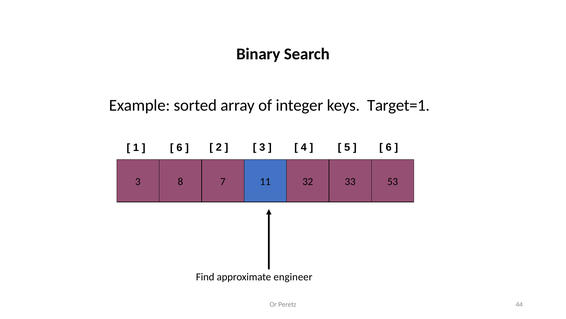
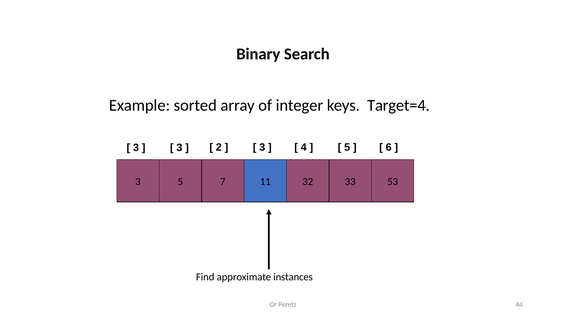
Target=1: Target=1 -> Target=4 (398, 105)
1: 1 -> 3 (136, 147)
6: 6 -> 3 (179, 147)
3 8: 8 -> 5 (180, 181)
engineer: engineer -> instances (293, 276)
